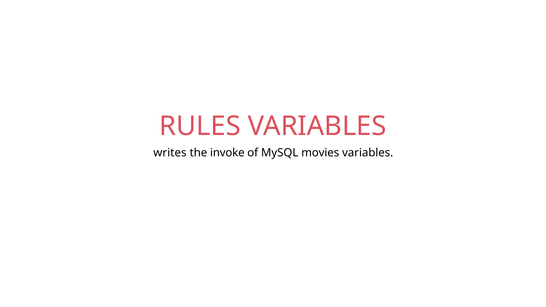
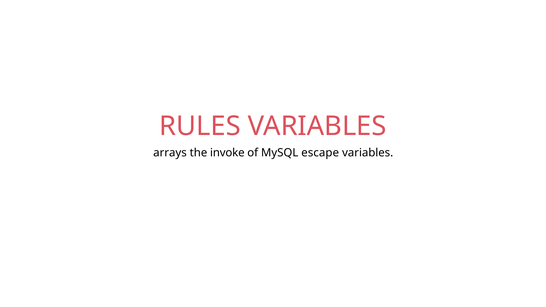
writes: writes -> arrays (170, 153)
movies: movies -> escape (320, 153)
